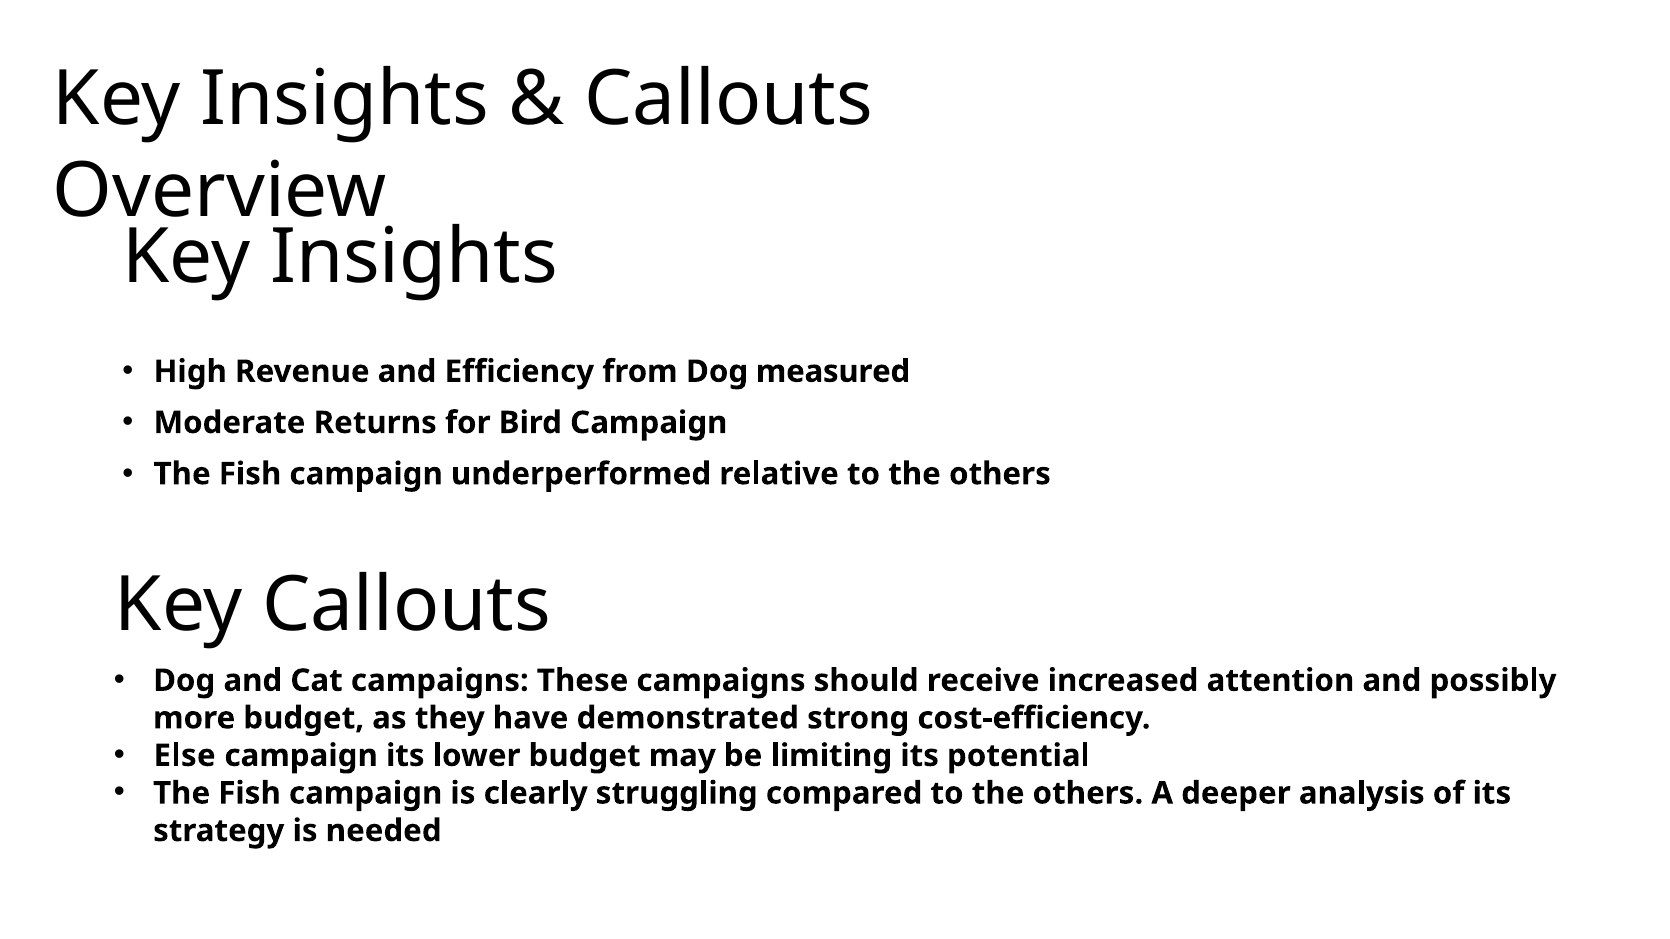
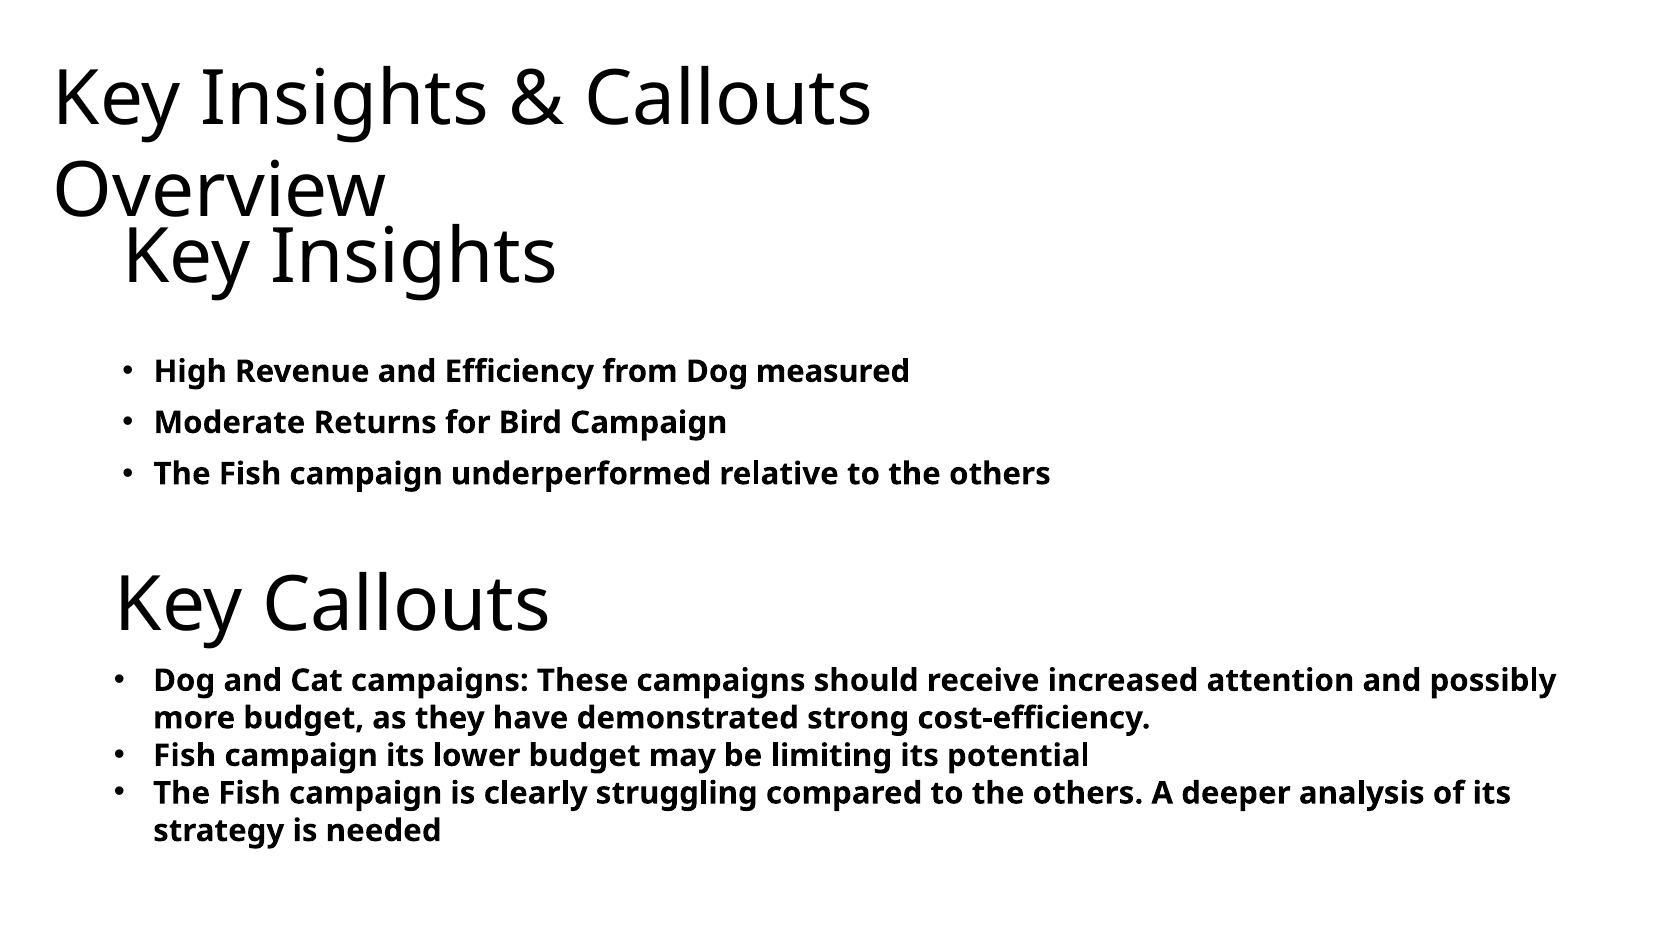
Else: Else -> Fish (185, 756)
